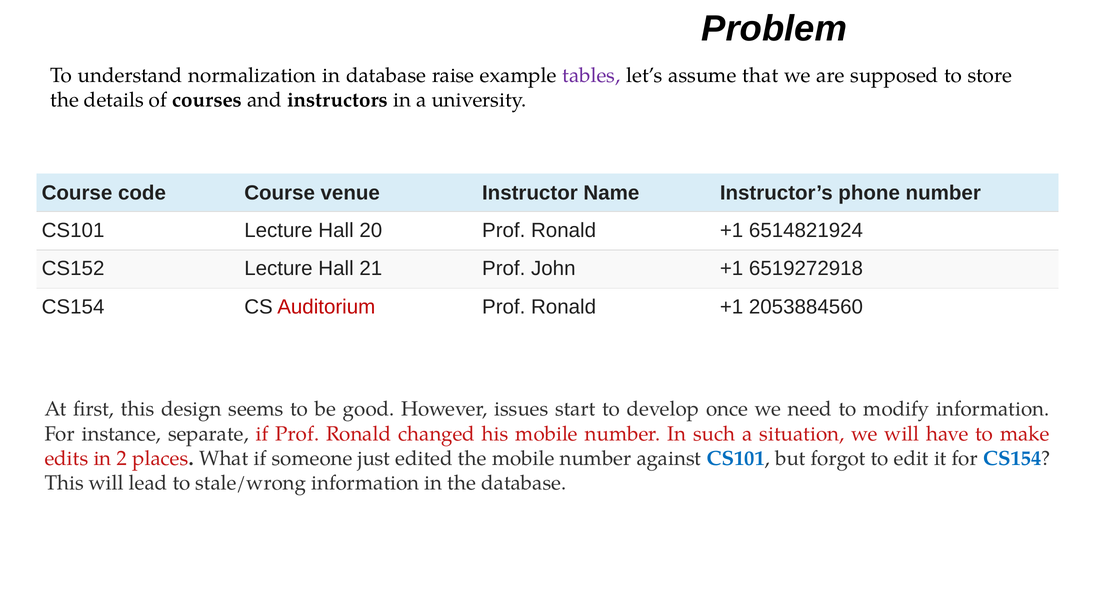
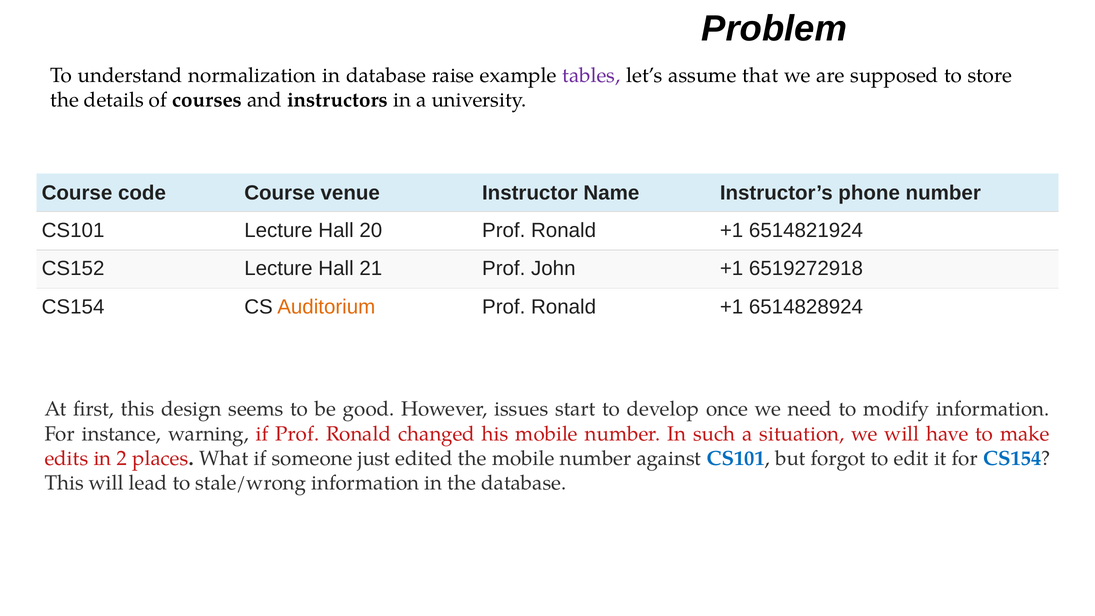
Auditorium colour: red -> orange (326, 307)
2053884560: 2053884560 -> 6514828924 (806, 307)
separate: separate -> warning (208, 434)
